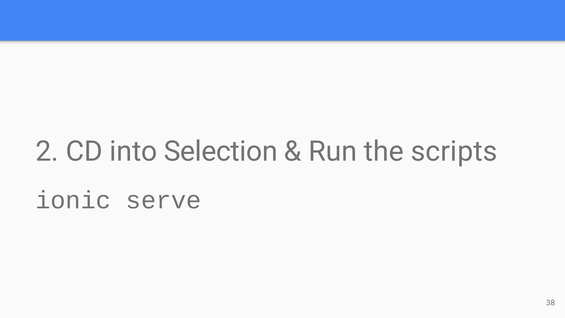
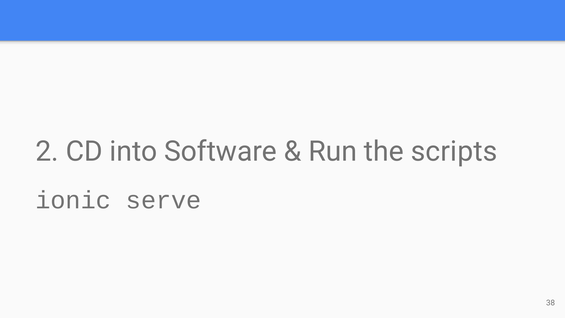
Selection: Selection -> Software (221, 151)
